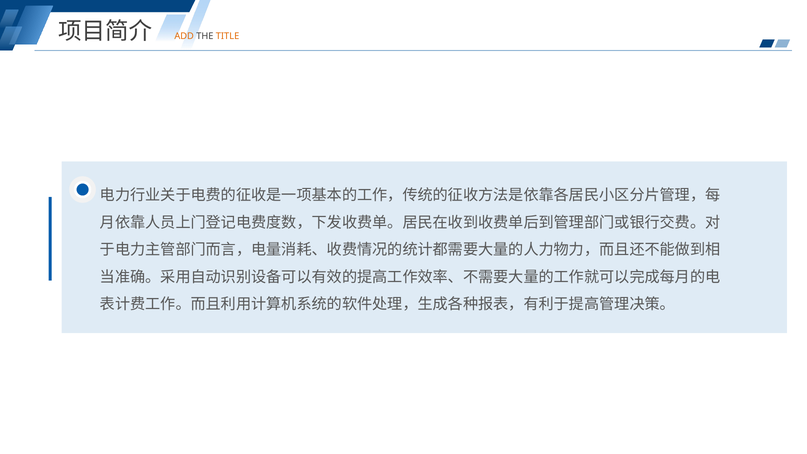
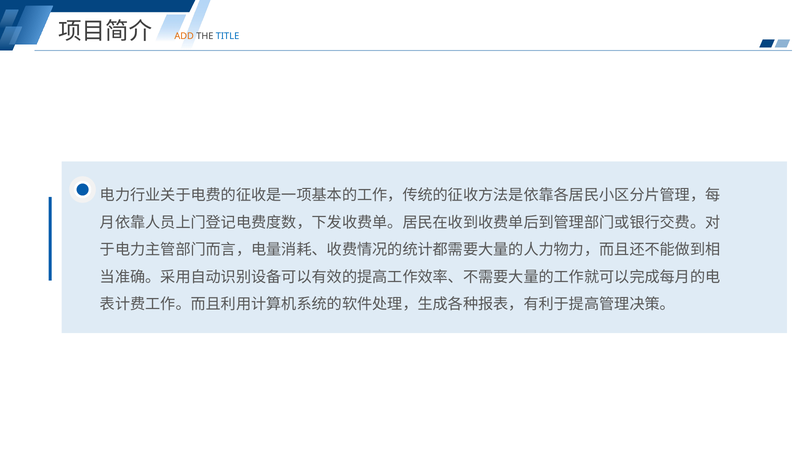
TITLE colour: orange -> blue (228, 36)
